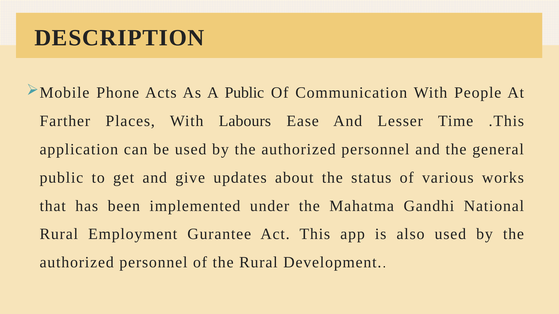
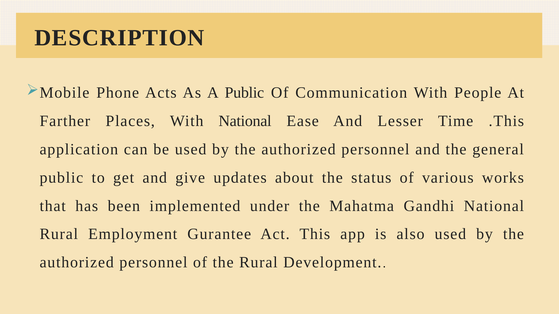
With Labours: Labours -> National (245, 121)
